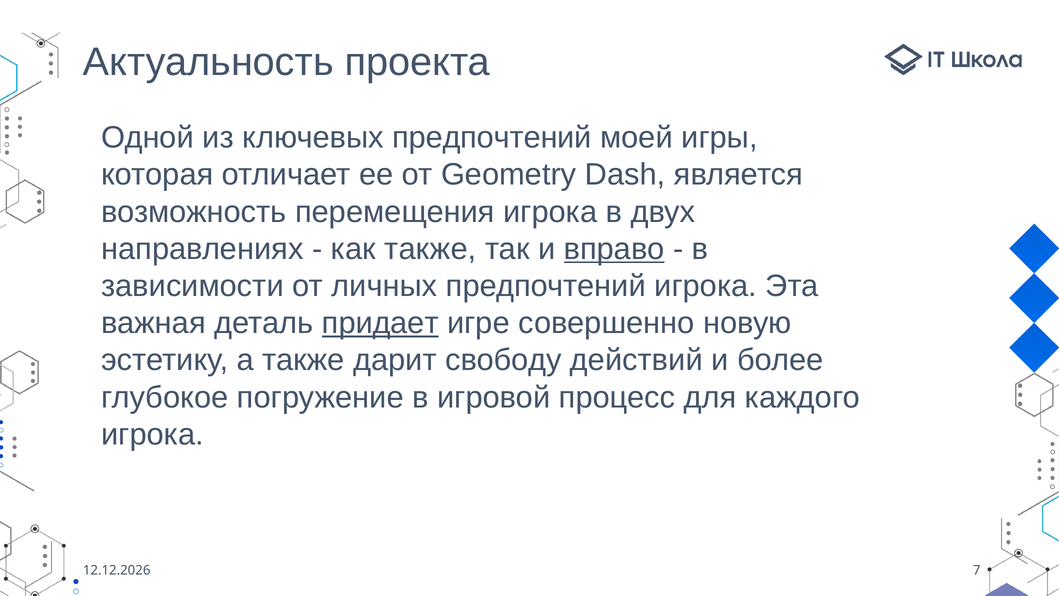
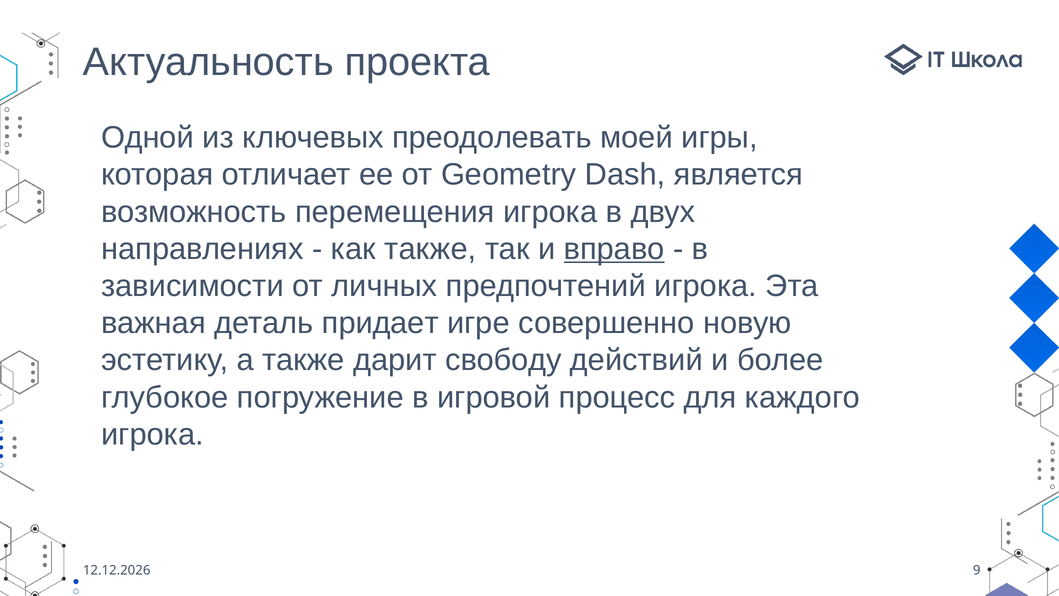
ключевых предпочтений: предпочтений -> преодолевать (492, 138)
придает underline: present -> none (380, 323)
7: 7 -> 9 (977, 570)
